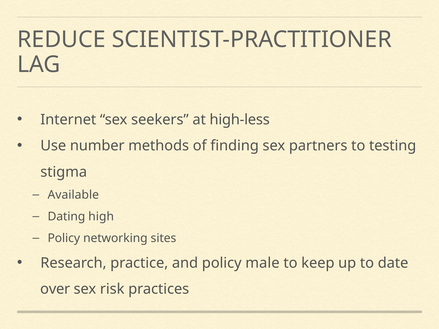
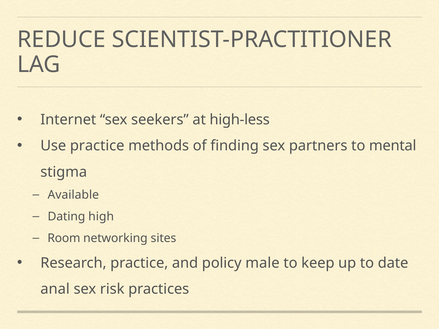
Use number: number -> practice (97, 146)
testing: testing -> mental (393, 146)
Policy: Policy -> Room (64, 238)
over: over -> anal (55, 289)
